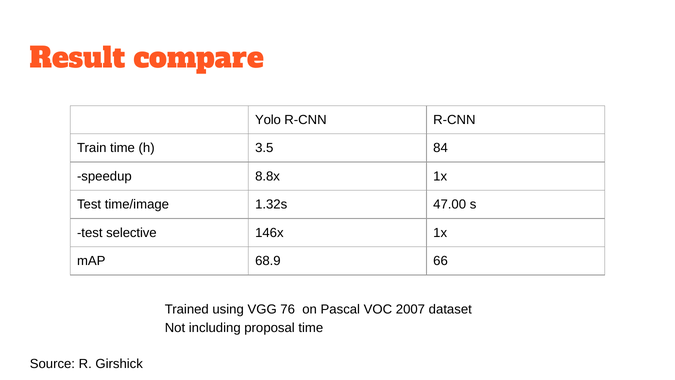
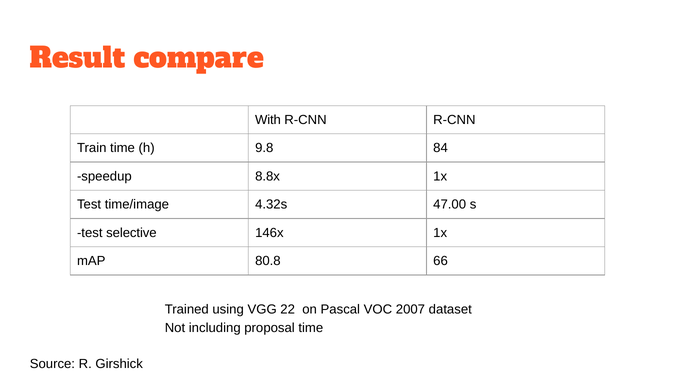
Yolo: Yolo -> With (268, 120)
3.5: 3.5 -> 9.8 (264, 148)
1.32s: 1.32s -> 4.32s (271, 204)
68.9: 68.9 -> 80.8 (268, 261)
76: 76 -> 22 (288, 309)
